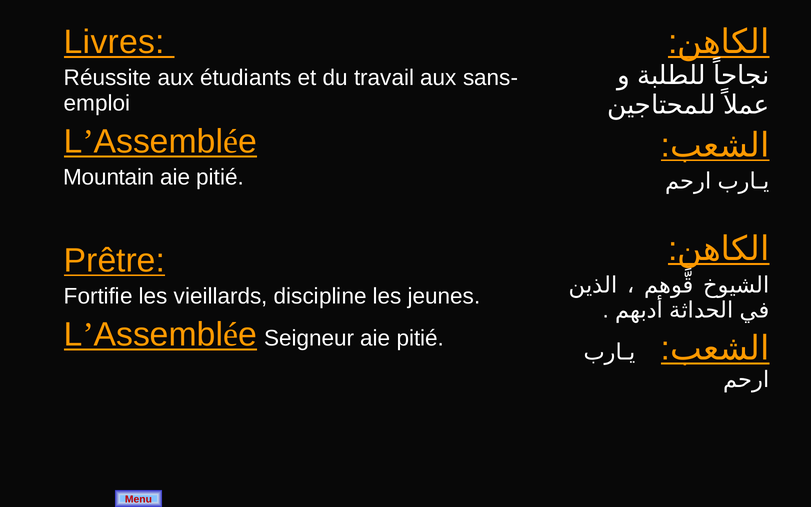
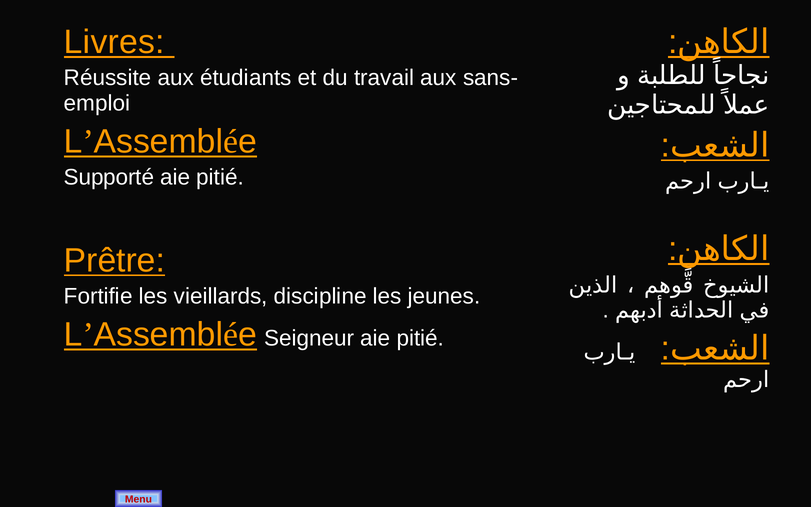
Mountain: Mountain -> Supporté (109, 177)
